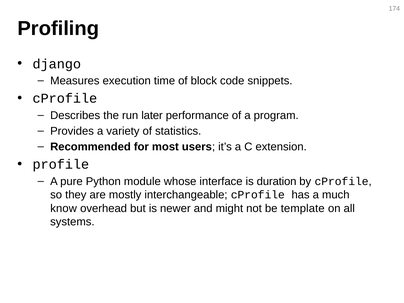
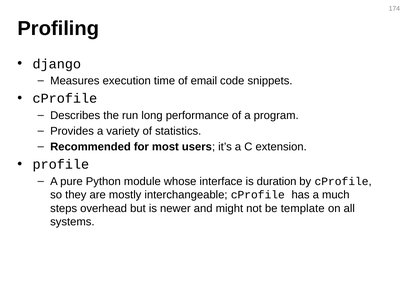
block: block -> email (204, 81)
later: later -> long (152, 115)
know: know -> steps (64, 208)
